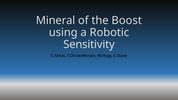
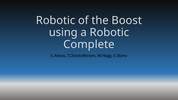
Mineral: Mineral -> Robotic (56, 20)
Sensitivity: Sensitivity -> Complete (89, 44)
